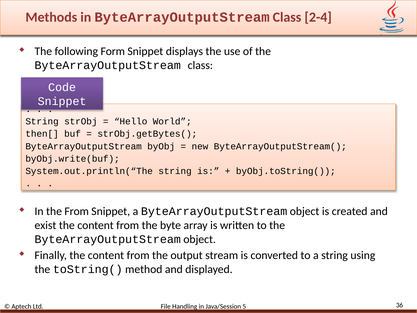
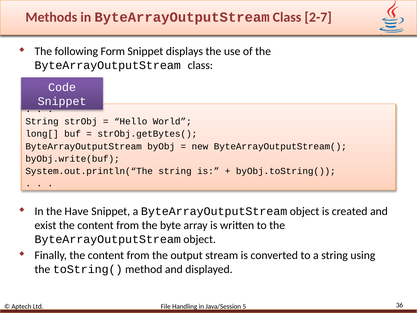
2-4: 2-4 -> 2-7 (318, 17)
then[: then[ -> long[ (42, 134)
the From: From -> Have (77, 211)
